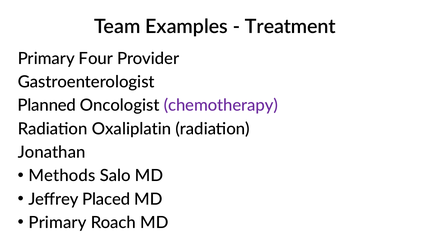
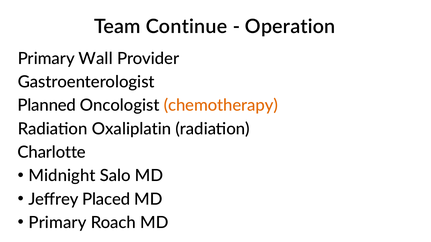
Examples: Examples -> Continue (186, 27)
Treatment: Treatment -> Operation (290, 27)
Four: Four -> Wall (96, 59)
chemotherapy colour: purple -> orange (221, 106)
Jonathan: Jonathan -> Charlotte (52, 153)
Methods: Methods -> Midnight (62, 176)
